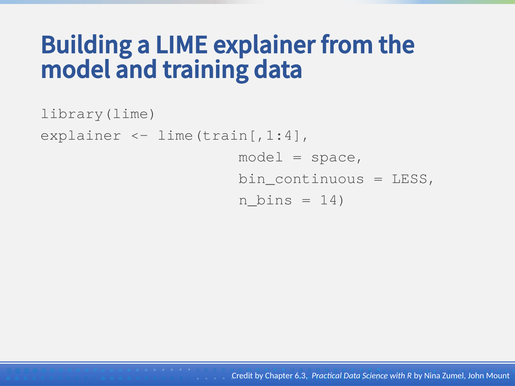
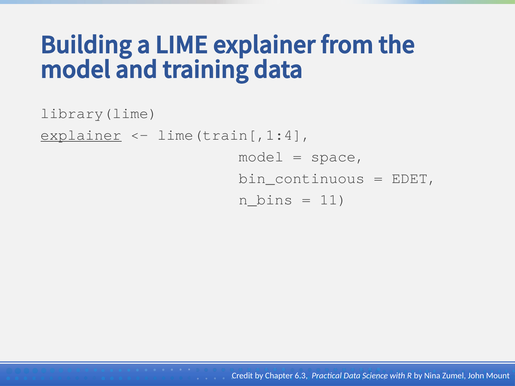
explainer underline: none -> present (81, 135)
LESS: LESS -> EDET (414, 178)
14: 14 -> 11 (333, 200)
